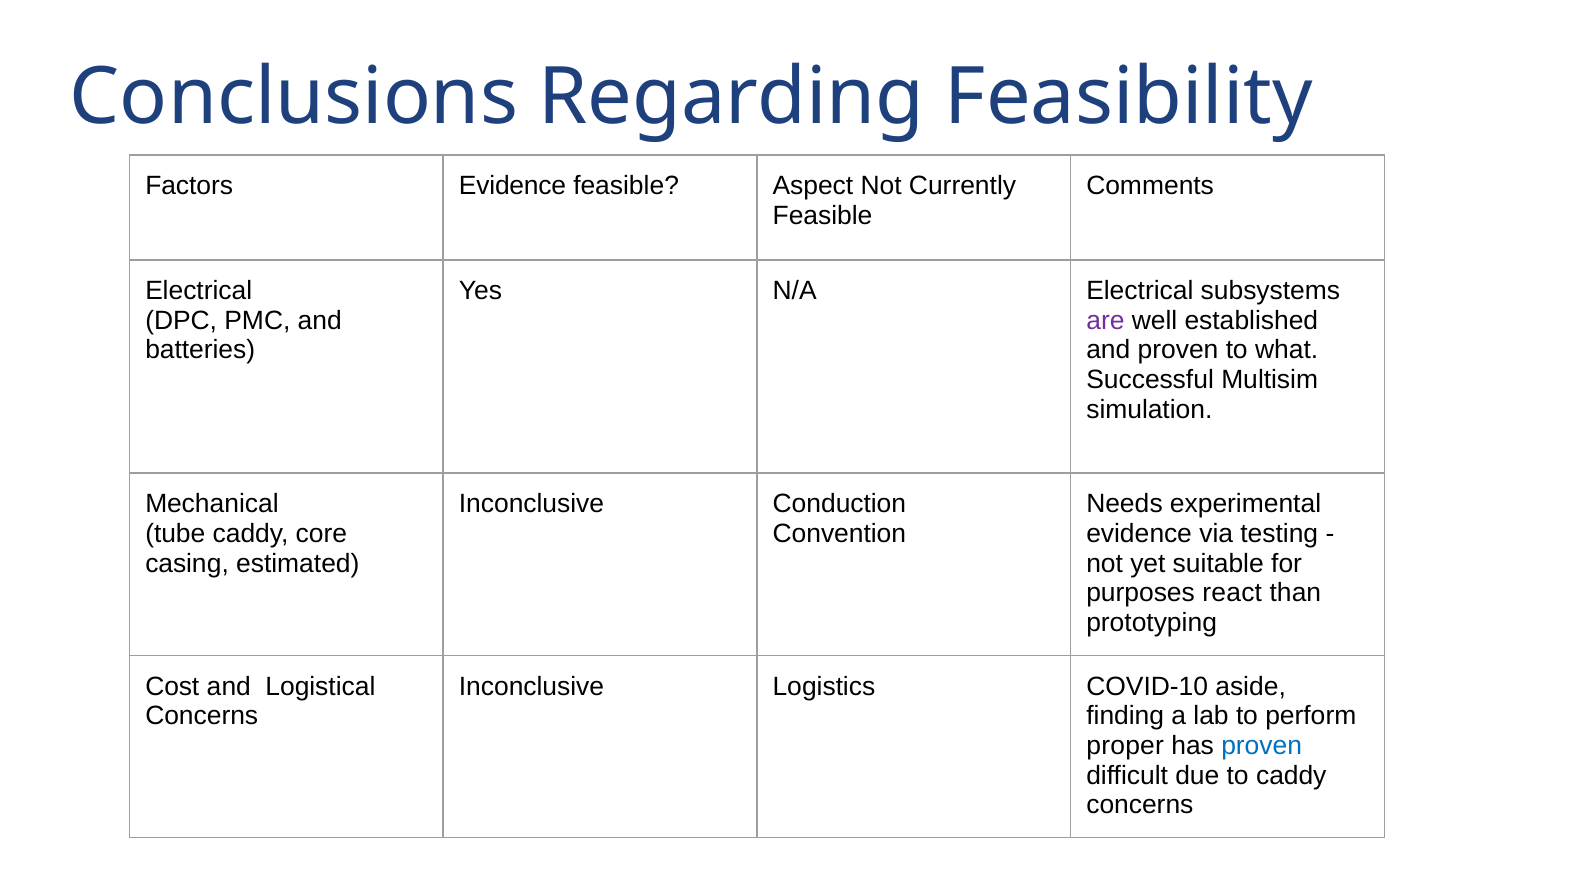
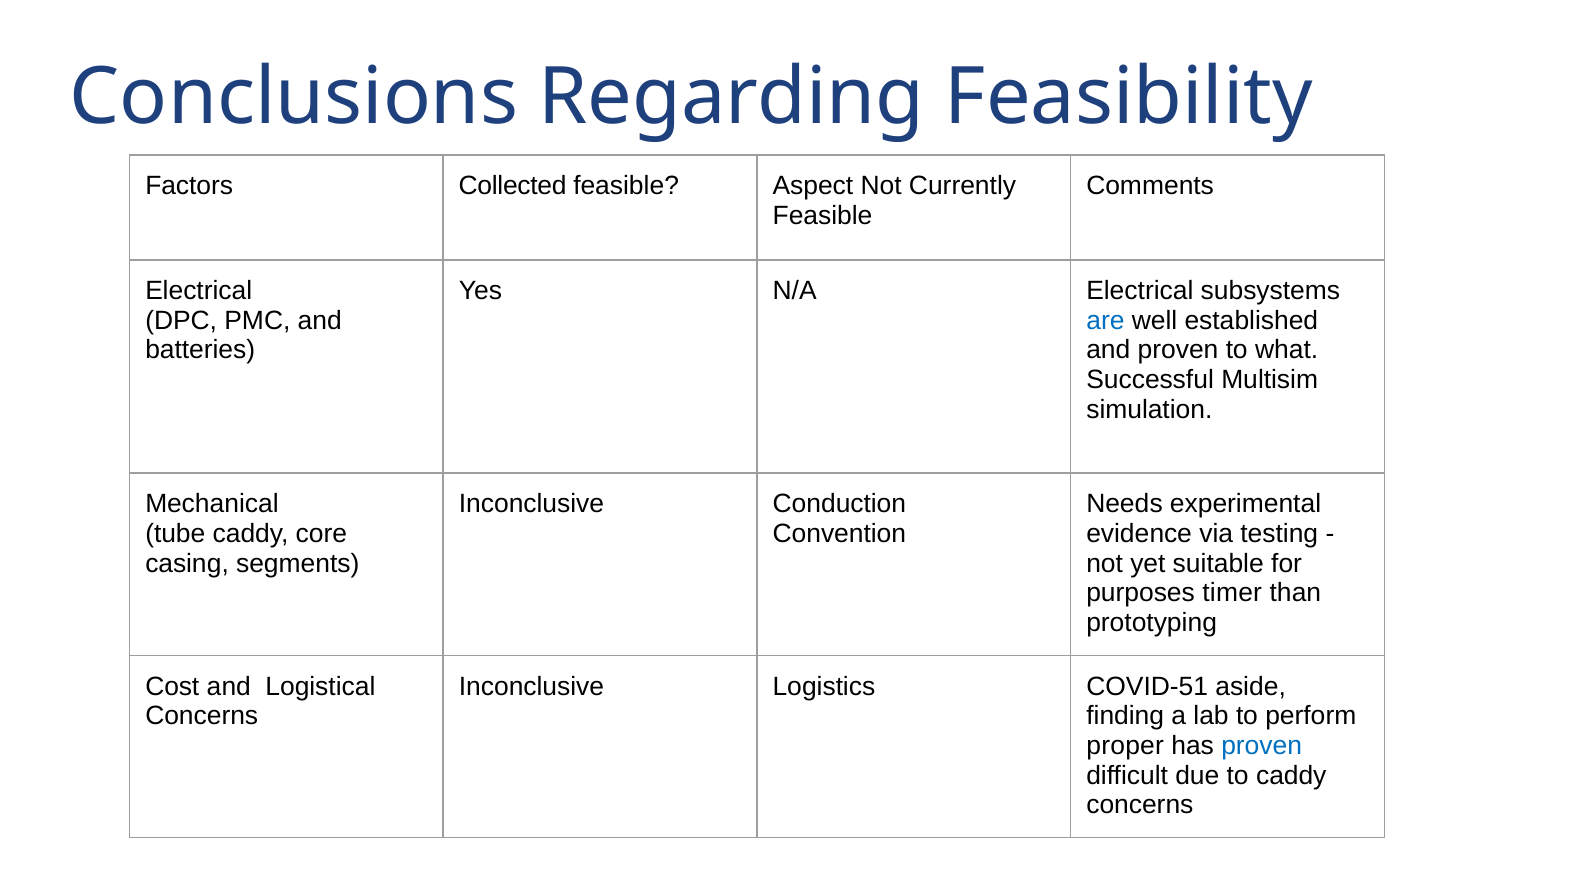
Factors Evidence: Evidence -> Collected (513, 186)
are colour: purple -> blue (1105, 320)
estimated: estimated -> segments (298, 563)
react: react -> timer (1232, 593)
COVID-10: COVID-10 -> COVID-51 (1147, 686)
